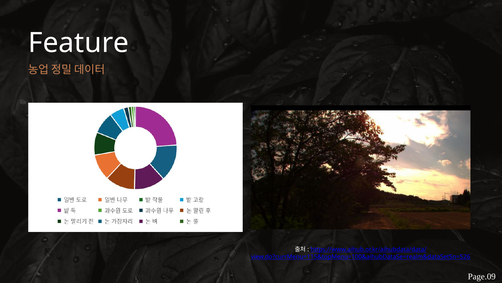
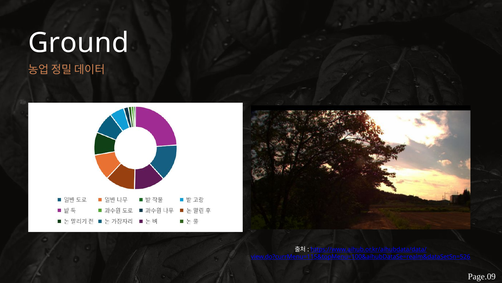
Feature: Feature -> Ground (79, 43)
